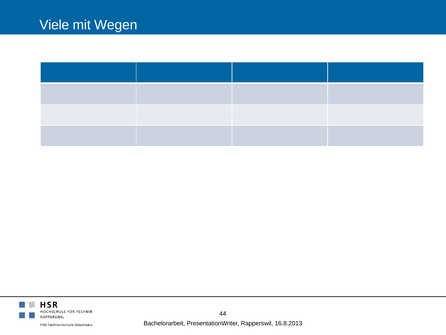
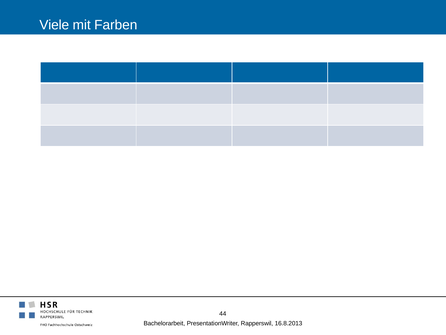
Wegen: Wegen -> Farben (116, 25)
